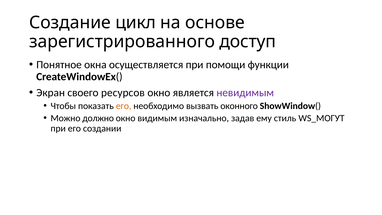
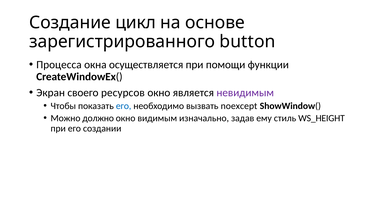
доступ: доступ -> button (248, 42)
Понятное: Понятное -> Процесса (59, 65)
его colour: orange -> blue (124, 106)
оконного: оконного -> noexcept (239, 106)
WS_МОГУТ: WS_МОГУТ -> WS_HEIGHT (322, 118)
